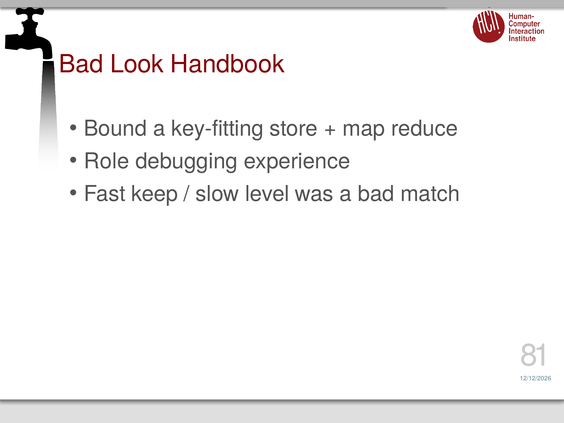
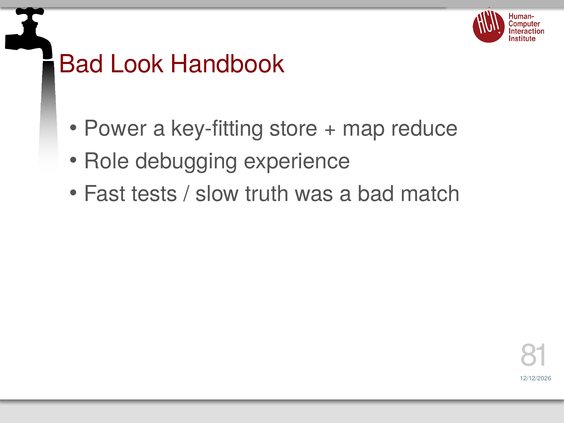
Bound: Bound -> Power (115, 129)
keep: keep -> tests (154, 194)
level: level -> truth (267, 194)
